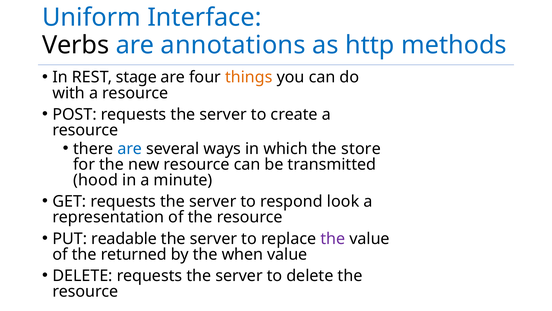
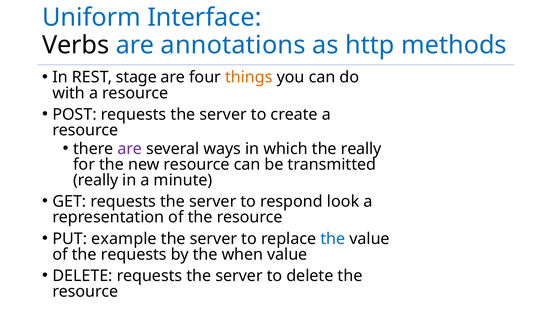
are colour: blue -> purple (130, 148)
the store: store -> really (361, 148)
hood: hood -> really (96, 180)
readable: readable -> example (124, 238)
the colour: purple -> blue (333, 238)
the returned: returned -> requests (134, 254)
